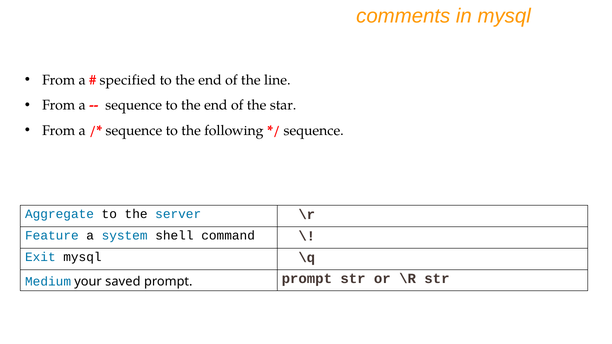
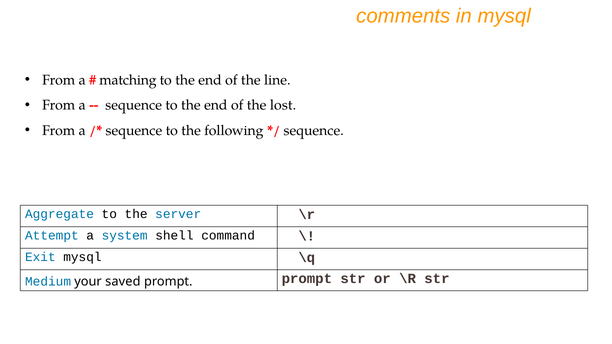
specified: specified -> matching (128, 80)
star: star -> lost (283, 105)
Feature: Feature -> Attempt (52, 236)
